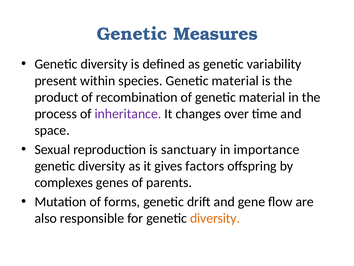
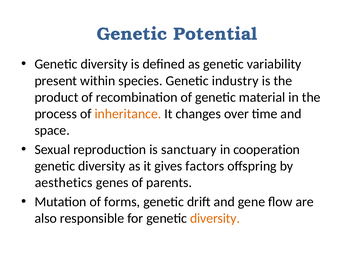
Measures: Measures -> Potential (215, 34)
species Genetic material: material -> industry (235, 81)
inheritance colour: purple -> orange (128, 114)
importance: importance -> cooperation (267, 149)
complexes: complexes -> aesthetics (64, 182)
